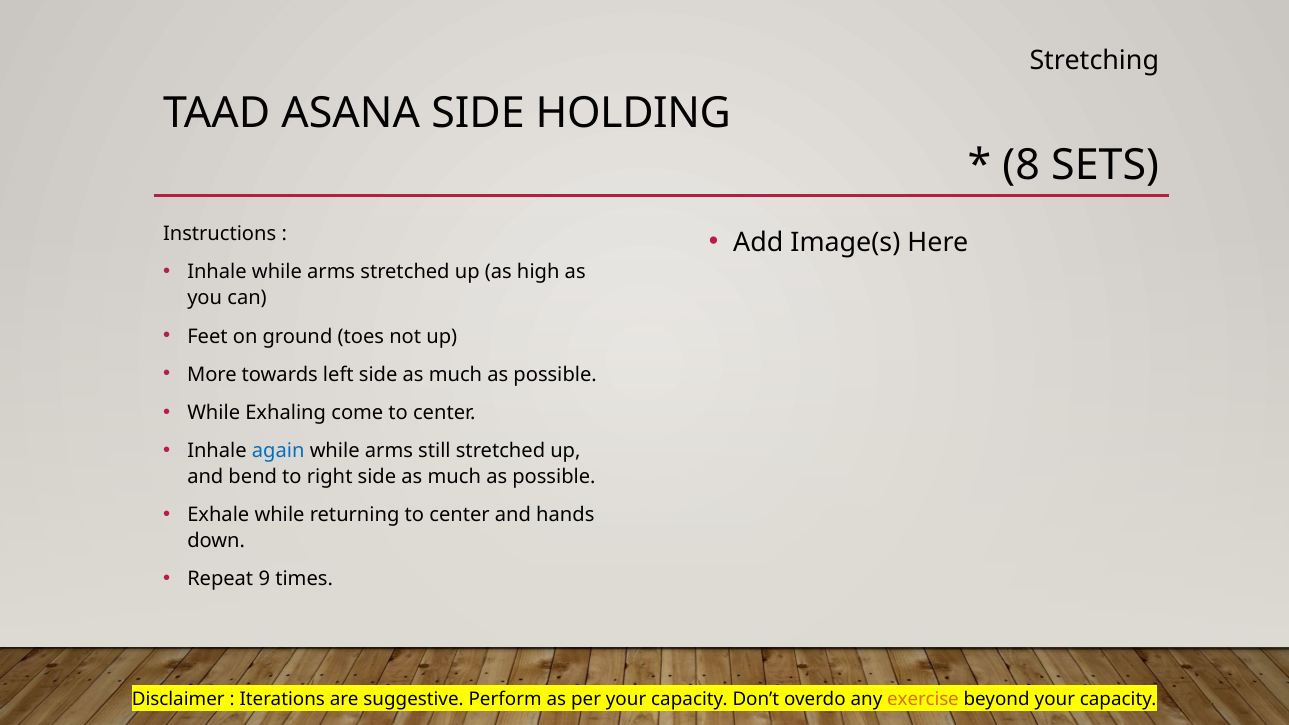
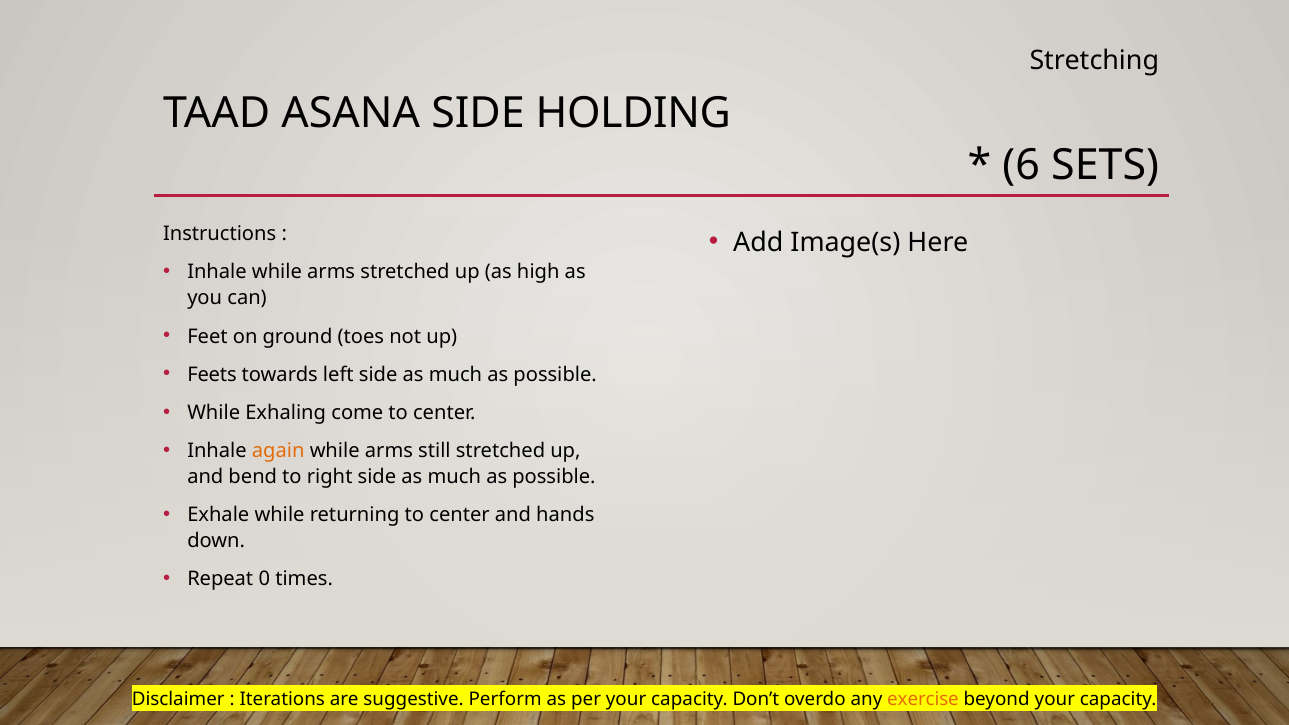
8: 8 -> 6 (1021, 166)
More: More -> Feets (212, 375)
again colour: blue -> orange (278, 451)
9: 9 -> 0 (264, 579)
